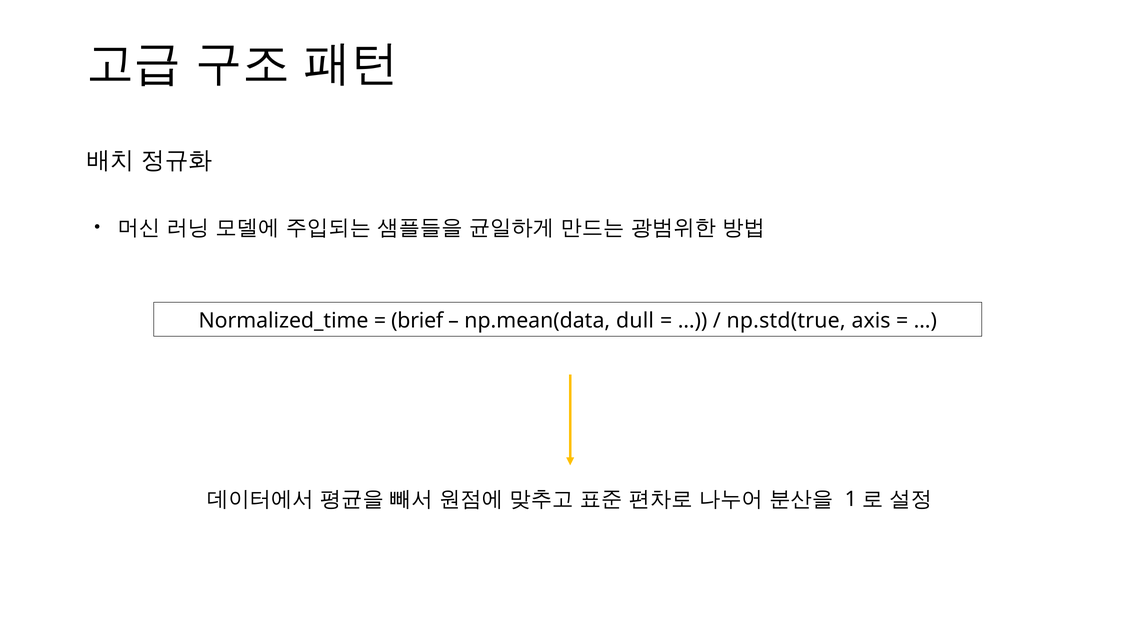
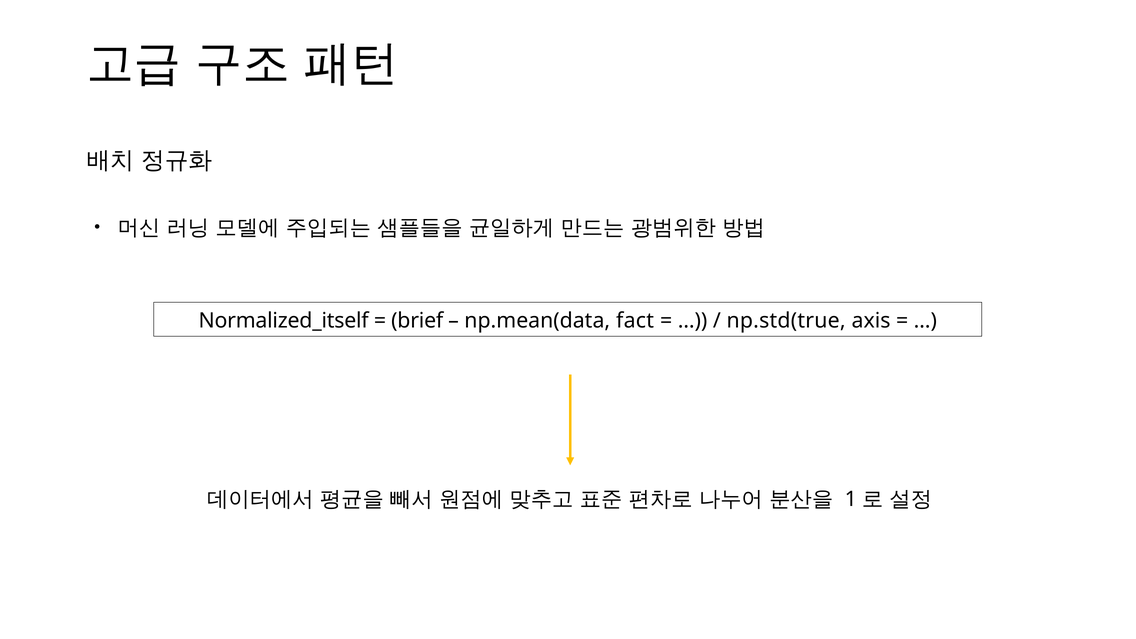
Normalized_time: Normalized_time -> Normalized_itself (284, 321)
dull: dull -> fact (635, 321)
